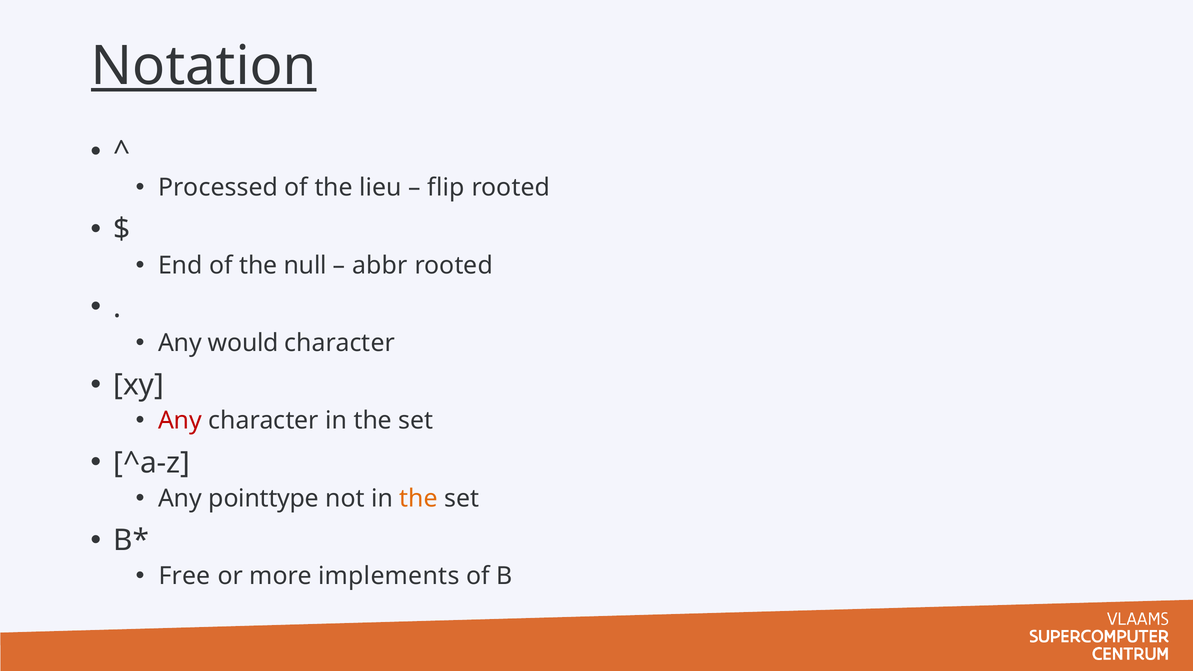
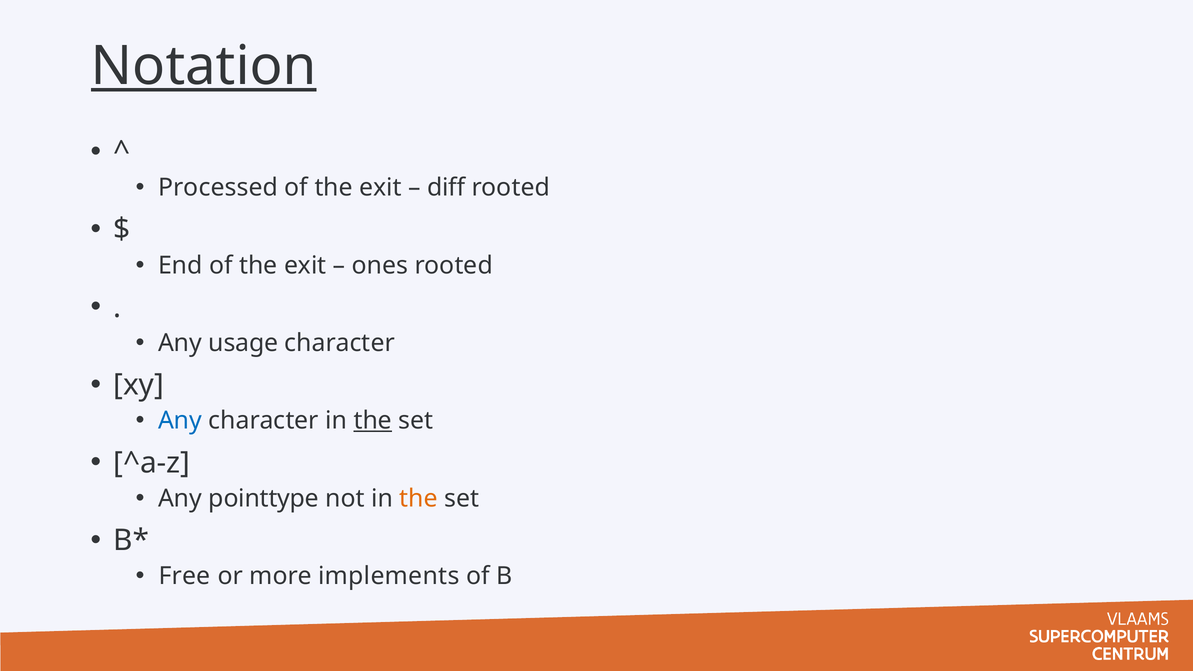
lieu: lieu -> exit (381, 188)
flip: flip -> diff (446, 188)
End of the null: null -> exit (305, 265)
abbr: abbr -> ones (380, 265)
would: would -> usage (243, 343)
Any colour: red -> blue (180, 421)
the underline: none -> present (373, 421)
